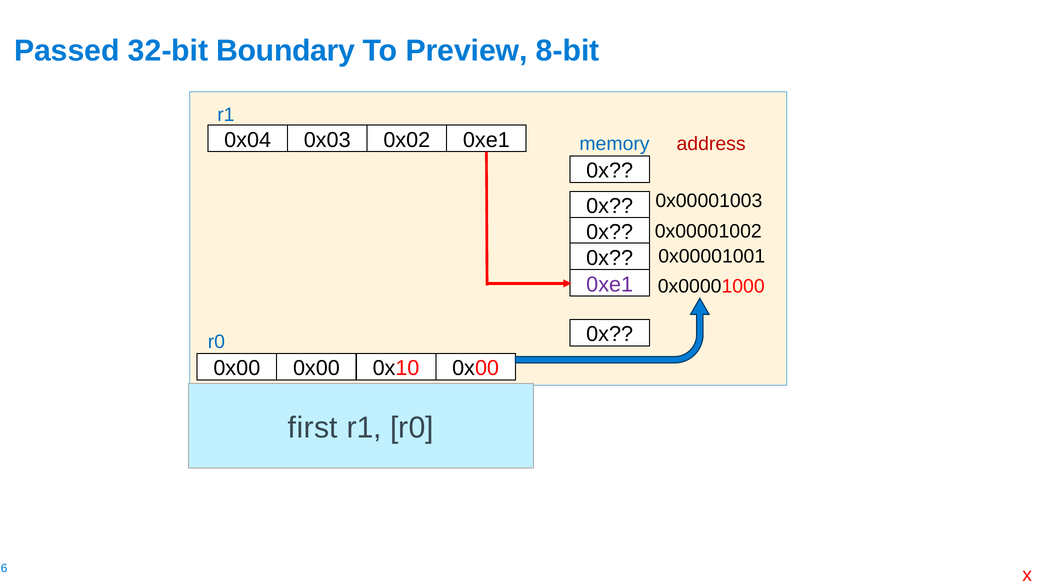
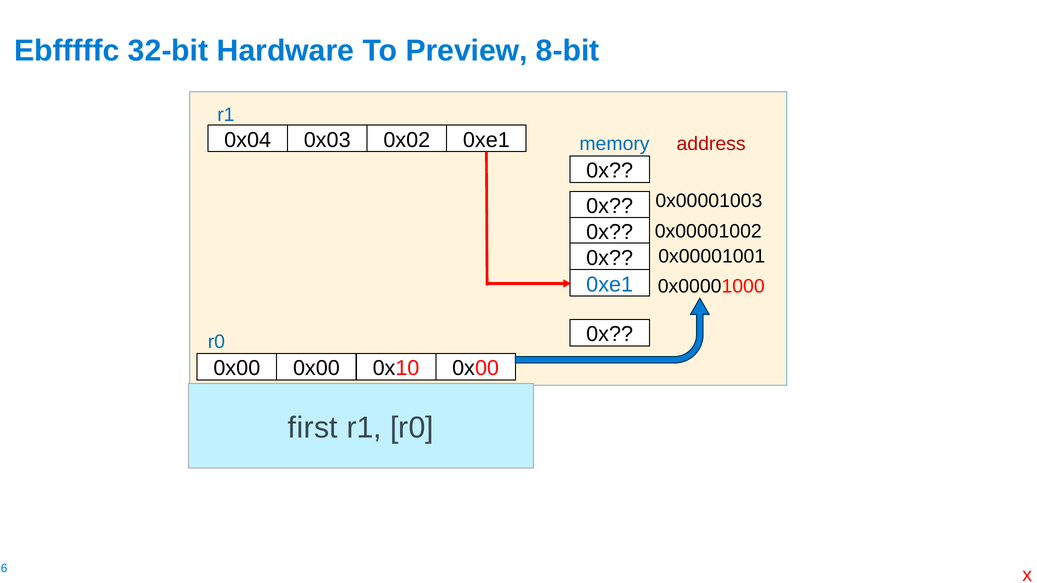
Passed: Passed -> Ebfffffc (67, 51)
Boundary: Boundary -> Hardware (286, 51)
0xe1 colour: purple -> blue (610, 285)
